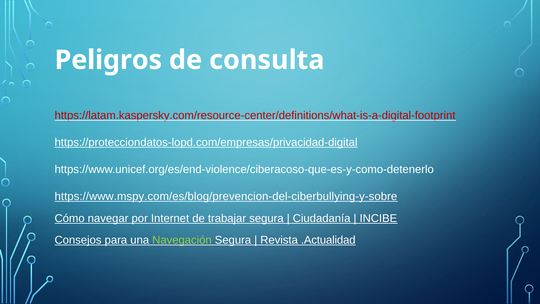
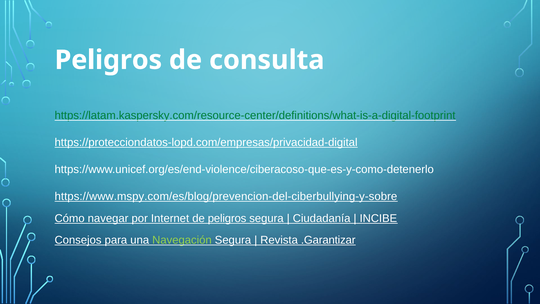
https://latam.kaspersky.com/resource-center/definitions/what-is-a-digital-footprint colour: red -> green (255, 115)
de trabajar: trabajar -> peligros (227, 218)
.Actualidad: .Actualidad -> .Garantizar (328, 240)
